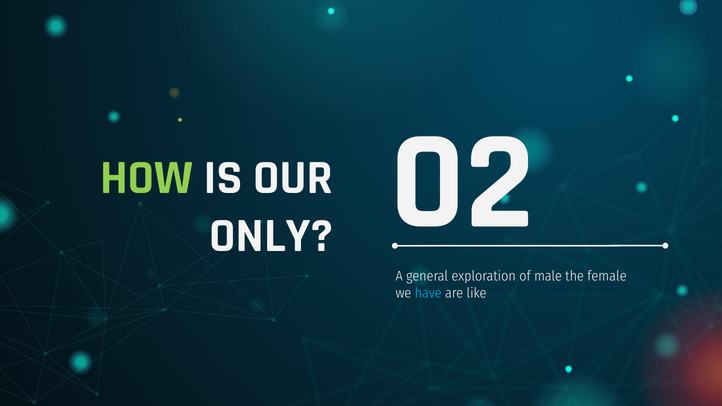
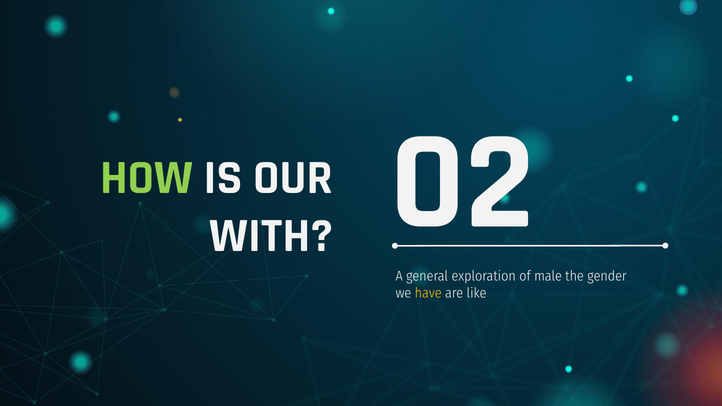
ONLY: ONLY -> WITH (271, 235)
female: female -> gender (607, 276)
have colour: light blue -> yellow (428, 293)
